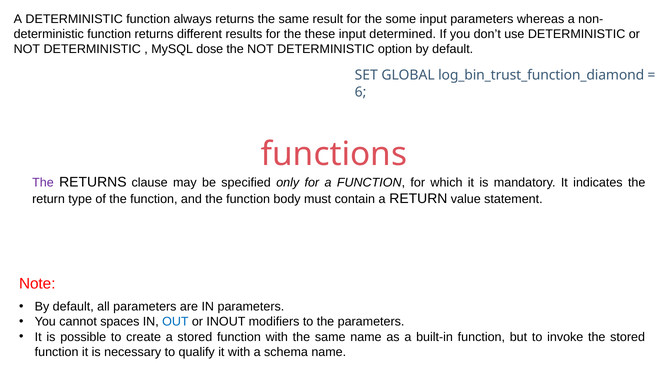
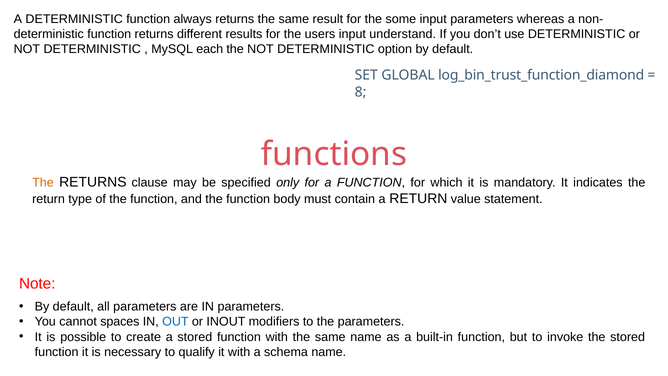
these: these -> users (320, 34)
determined: determined -> understand (403, 34)
dose: dose -> each (210, 49)
6: 6 -> 8 (361, 92)
The colour: purple -> orange (43, 182)
